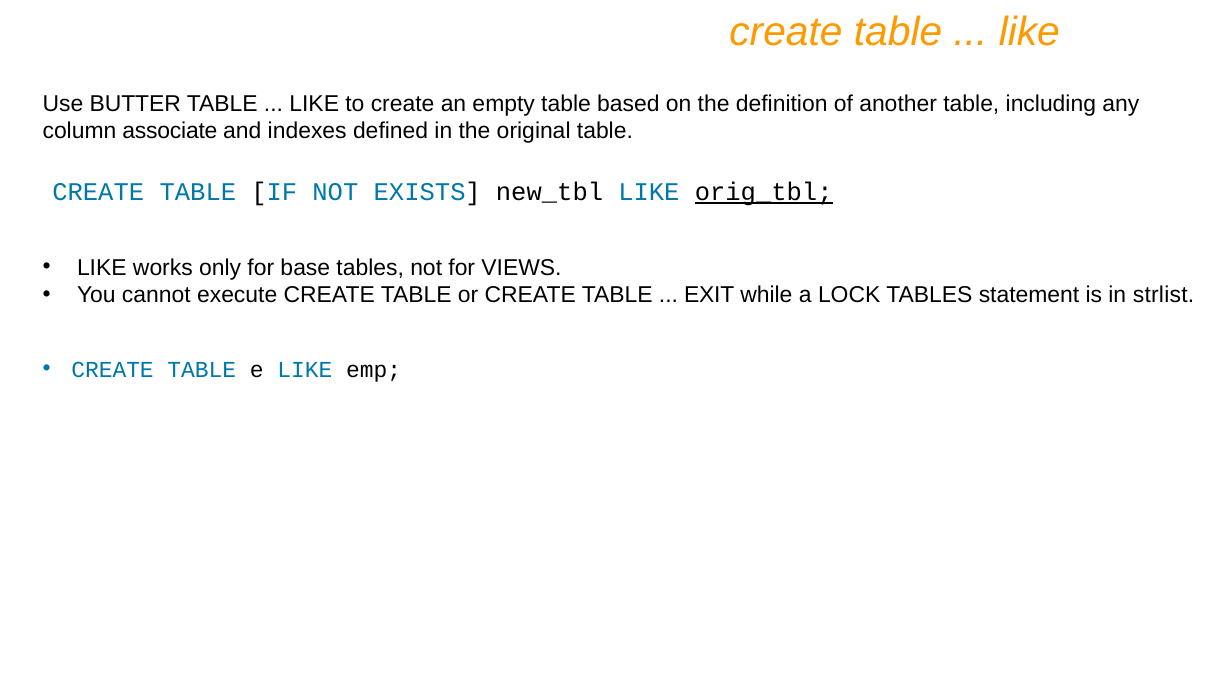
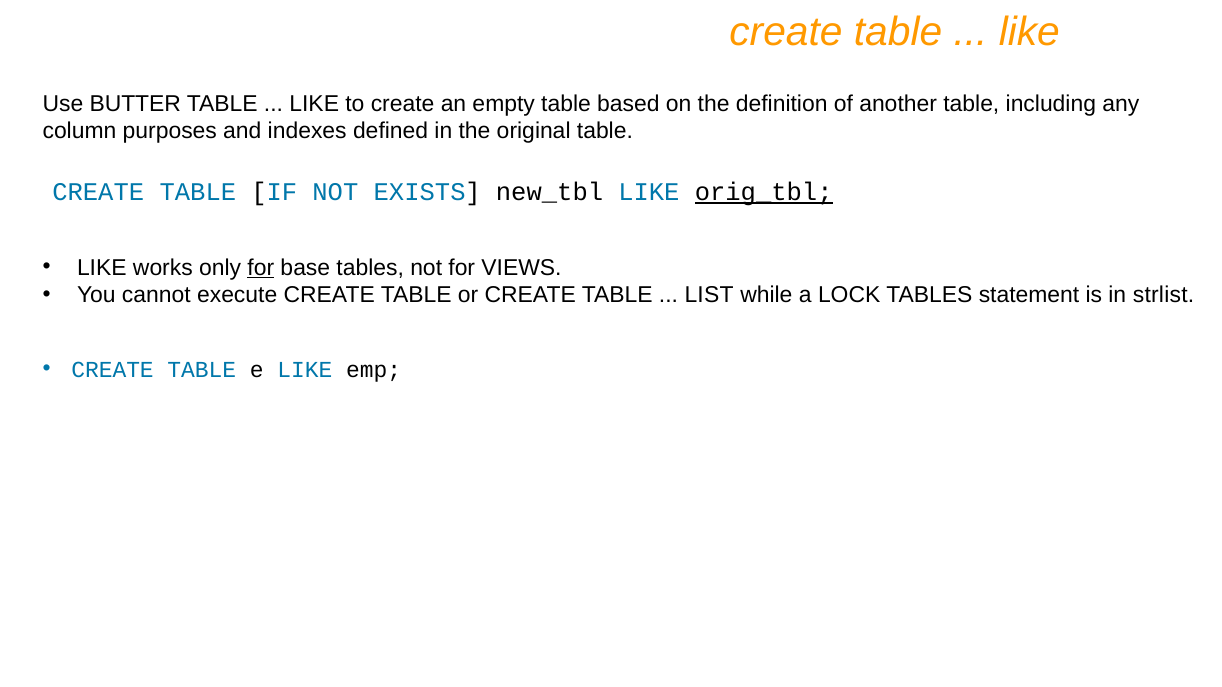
associate: associate -> purposes (170, 131)
for underline: none -> present (261, 268)
EXIT: EXIT -> LIST (709, 295)
